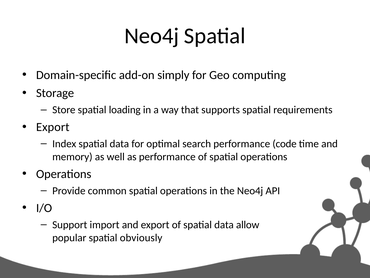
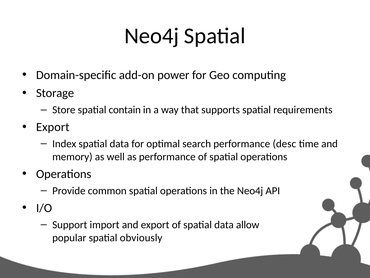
simply: simply -> power (173, 75)
loading: loading -> contain (125, 110)
code: code -> desc (284, 144)
